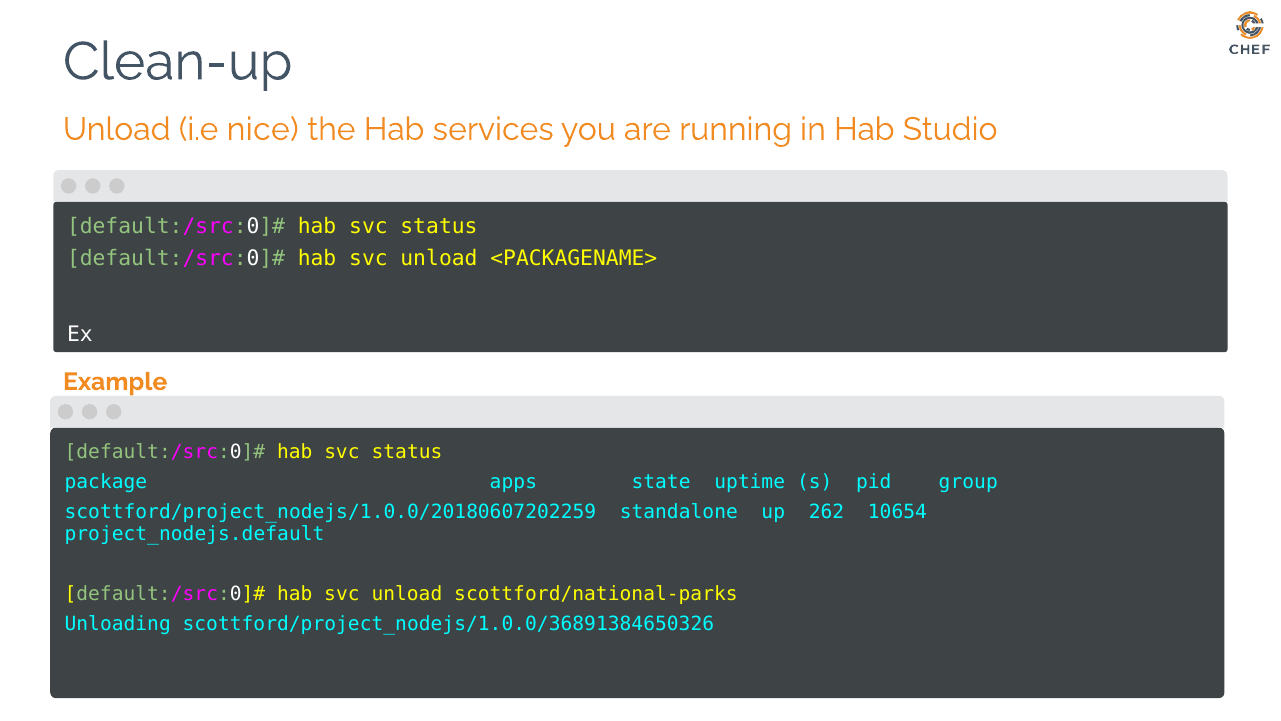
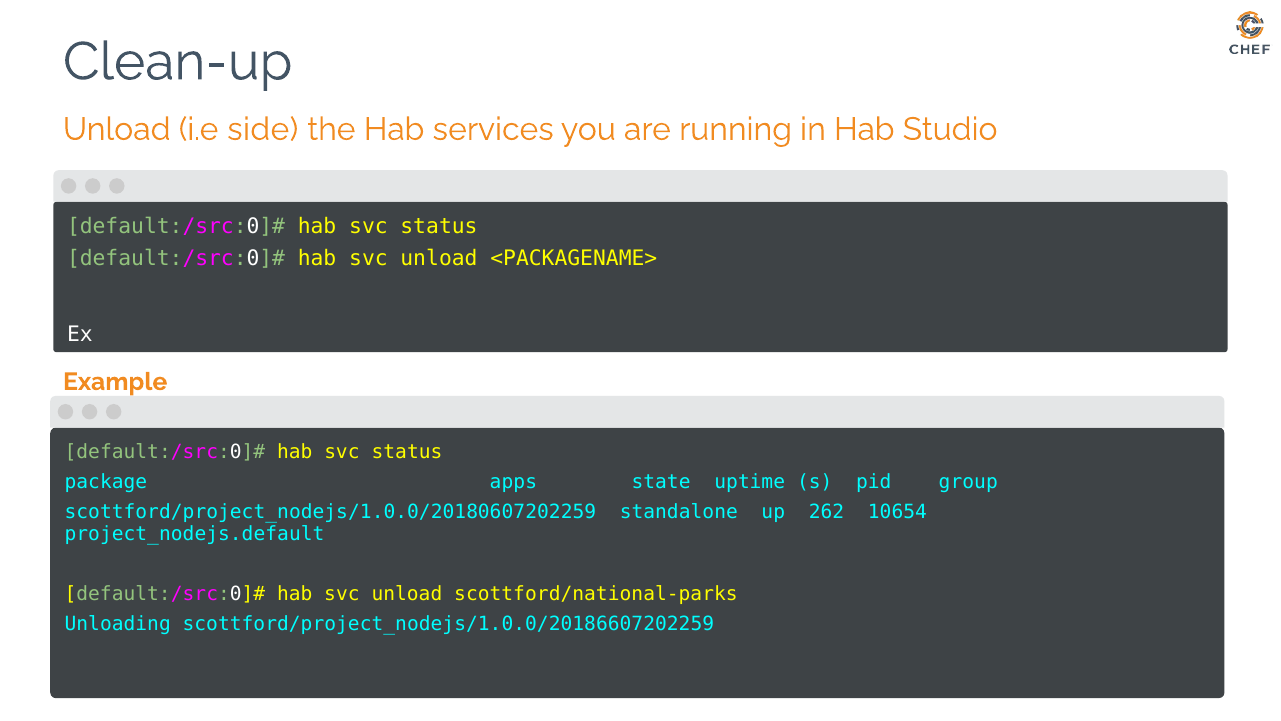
nice: nice -> side (263, 129)
scottford/project_nodejs/1.0.0/36891384650326: scottford/project_nodejs/1.0.0/36891384650326 -> scottford/project_nodejs/1.0.0/20186607202259 (448, 623)
